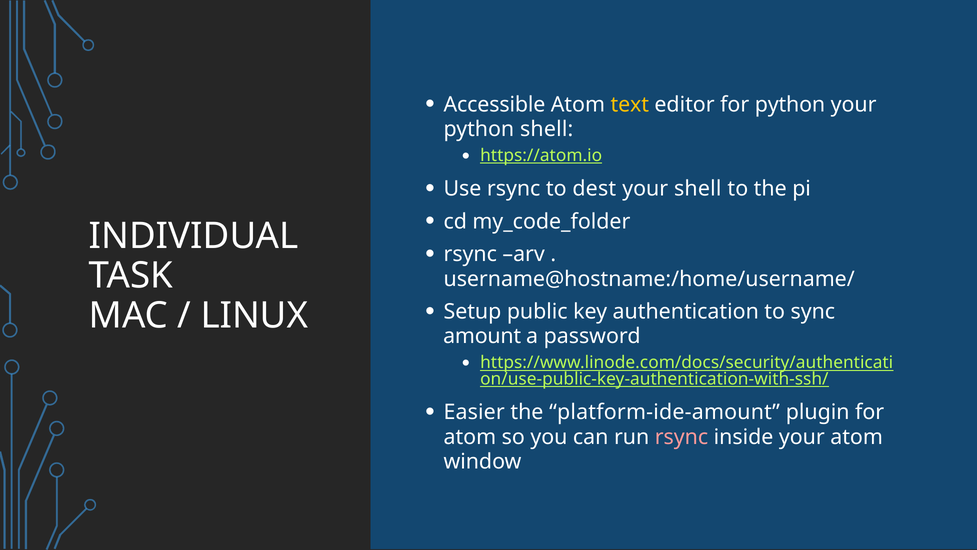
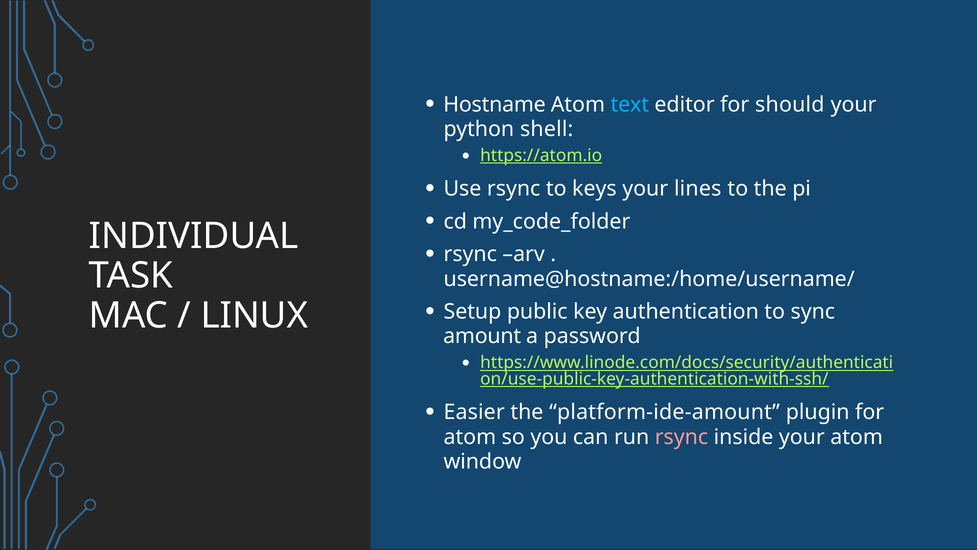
Accessible: Accessible -> Hostname (495, 105)
text colour: yellow -> light blue (630, 105)
for python: python -> should (790, 105)
dest: dest -> keys (594, 189)
your shell: shell -> lines (698, 189)
